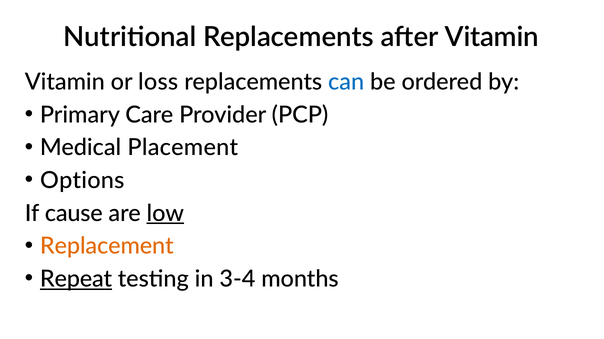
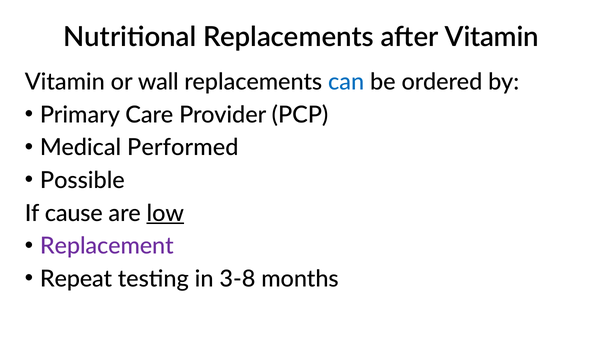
loss: loss -> wall (158, 82)
Placement: Placement -> Performed (183, 148)
Options: Options -> Possible (82, 181)
Replacement colour: orange -> purple (107, 247)
Repeat underline: present -> none (76, 280)
3-4: 3-4 -> 3-8 (237, 280)
